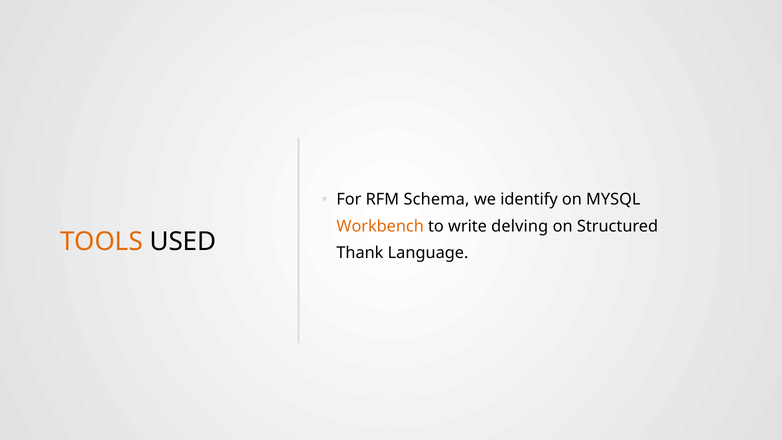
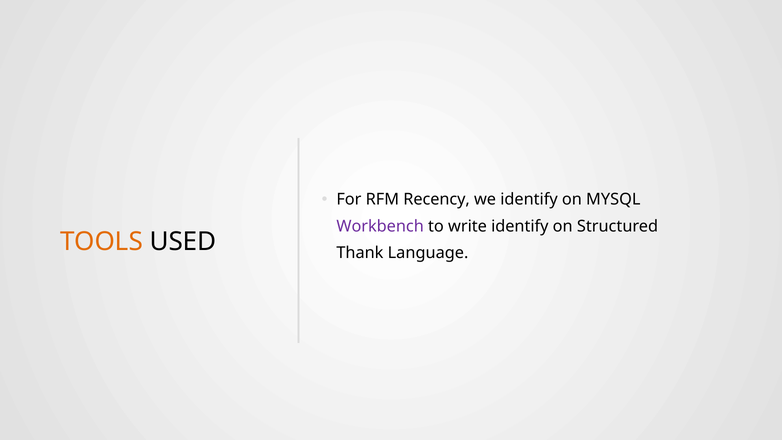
Schema: Schema -> Recency (437, 199)
Workbench colour: orange -> purple (380, 226)
write delving: delving -> identify (520, 226)
